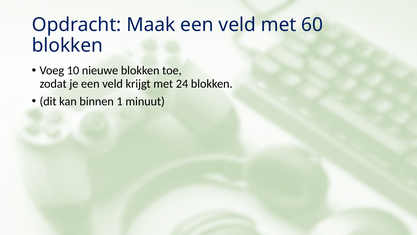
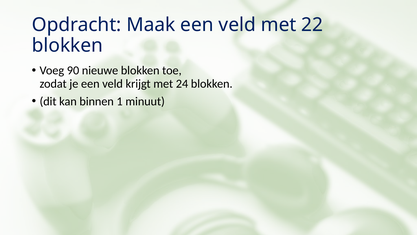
60: 60 -> 22 (312, 25)
10: 10 -> 90 (73, 71)
